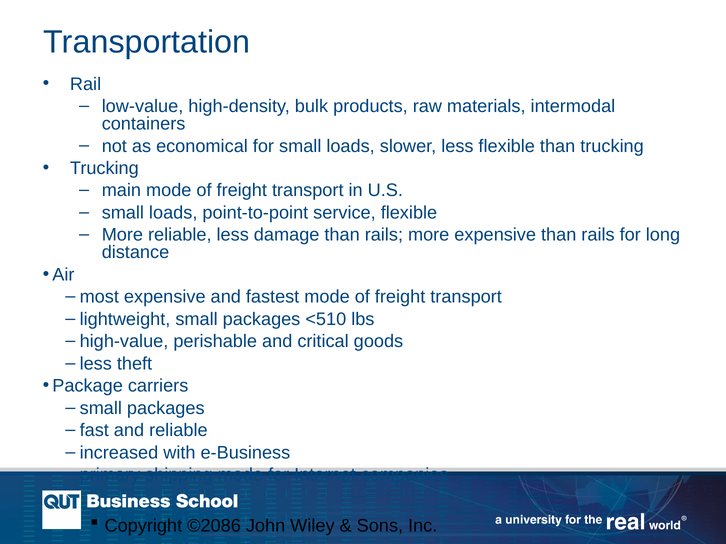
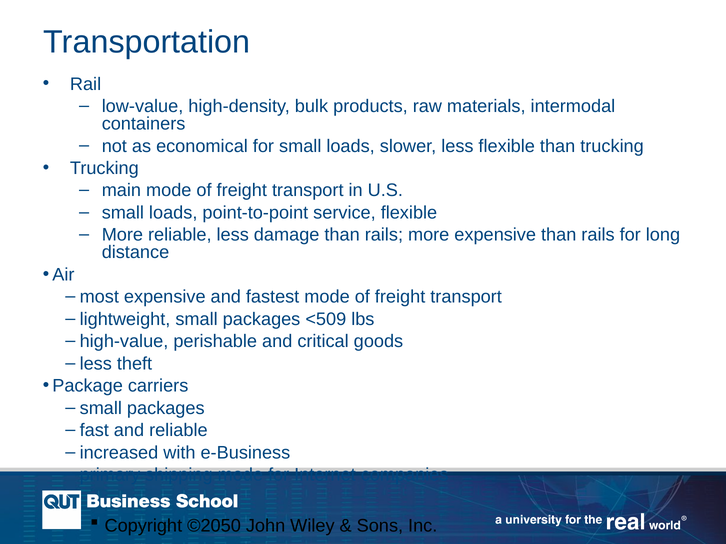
<510: <510 -> <509 (326, 319)
©2086: ©2086 -> ©2050 (214, 526)
